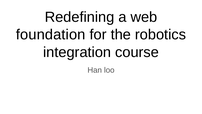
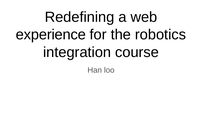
foundation: foundation -> experience (51, 35)
